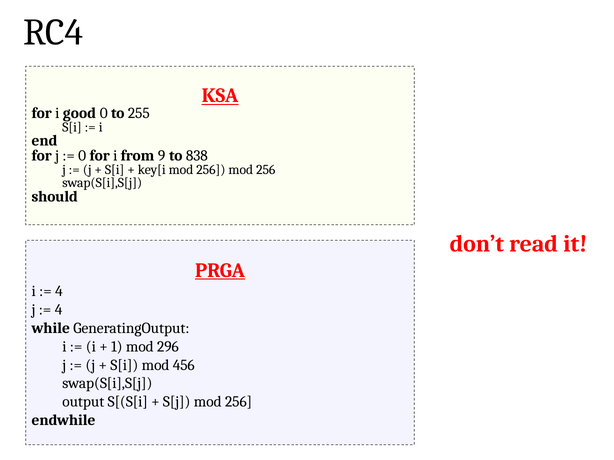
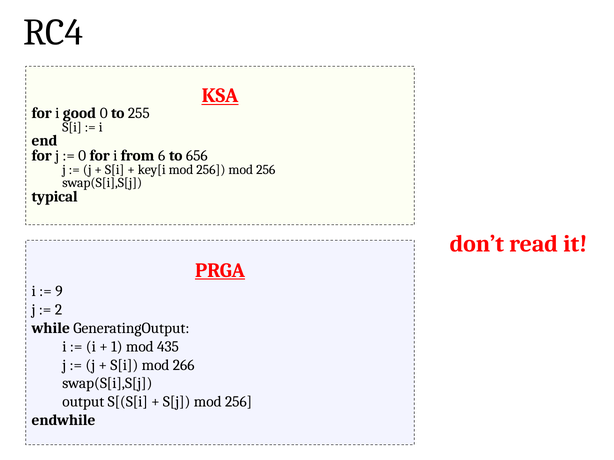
9: 9 -> 6 (162, 156)
838: 838 -> 656 (197, 156)
should: should -> typical (55, 197)
4: 4 -> 9 (59, 292)
4: 4 -> 2 (59, 310)
296: 296 -> 435 (168, 347)
456: 456 -> 266 (184, 365)
